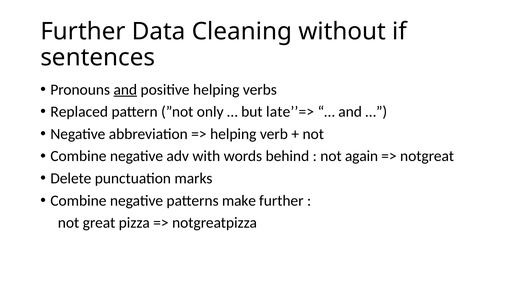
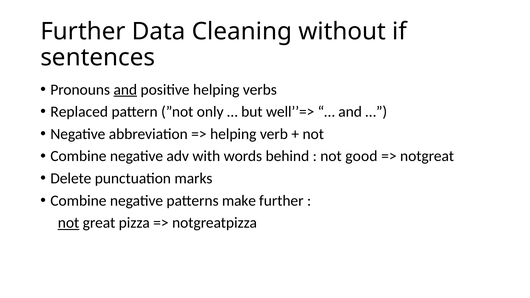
late’’=>: late’’=> -> well’’=> (290, 112)
again: again -> good (361, 156)
not underline: none -> present (69, 223)
